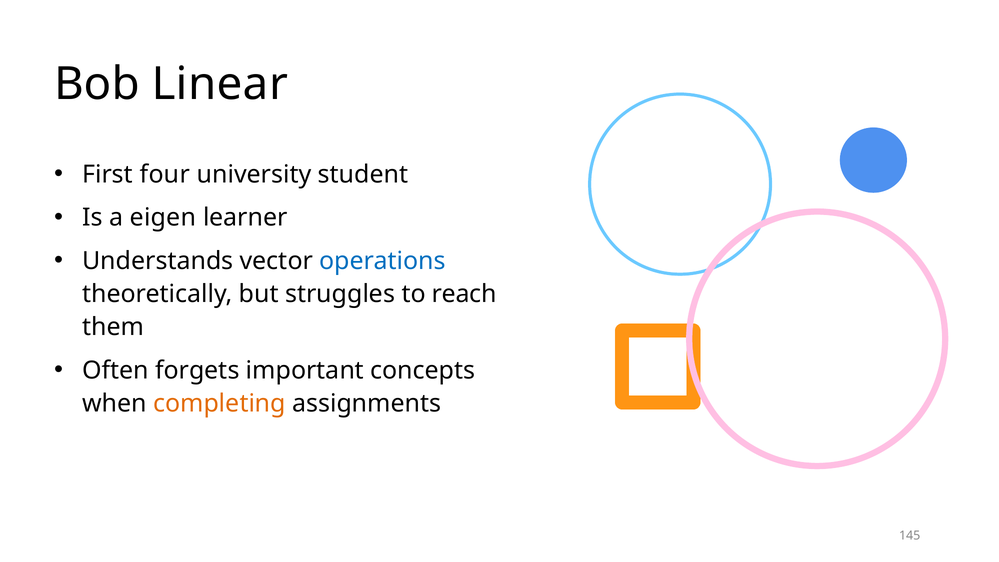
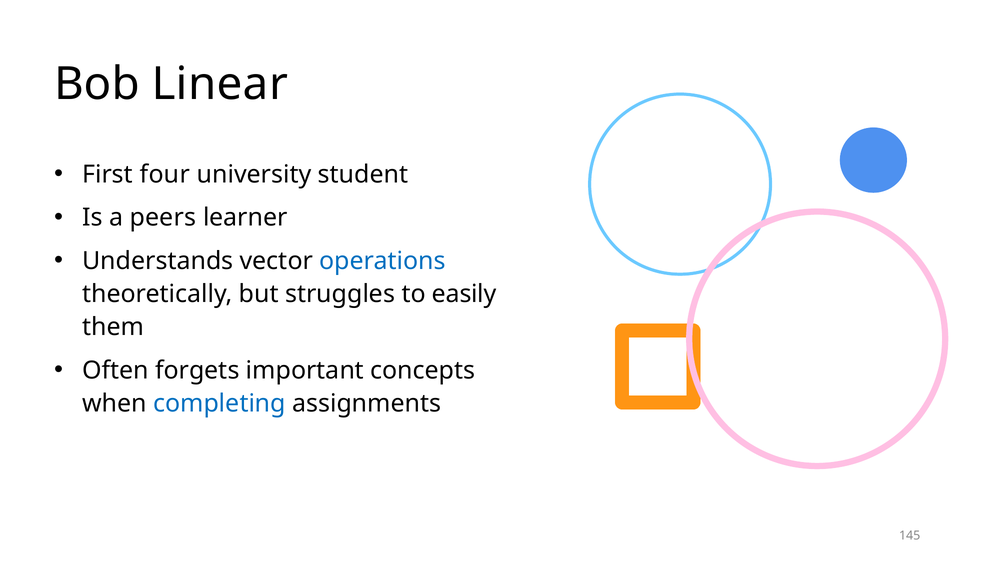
eigen: eigen -> peers (163, 218)
reach: reach -> easily (464, 294)
completing colour: orange -> blue (219, 403)
